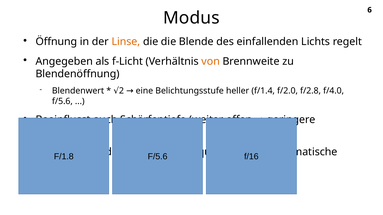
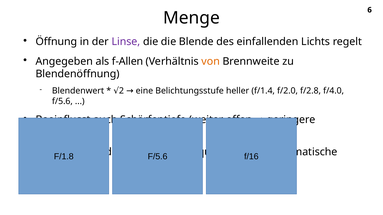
Modus: Modus -> Menge (191, 18)
Linse colour: orange -> purple (126, 42)
f-Licht: f-Licht -> f-Allen (128, 61)
